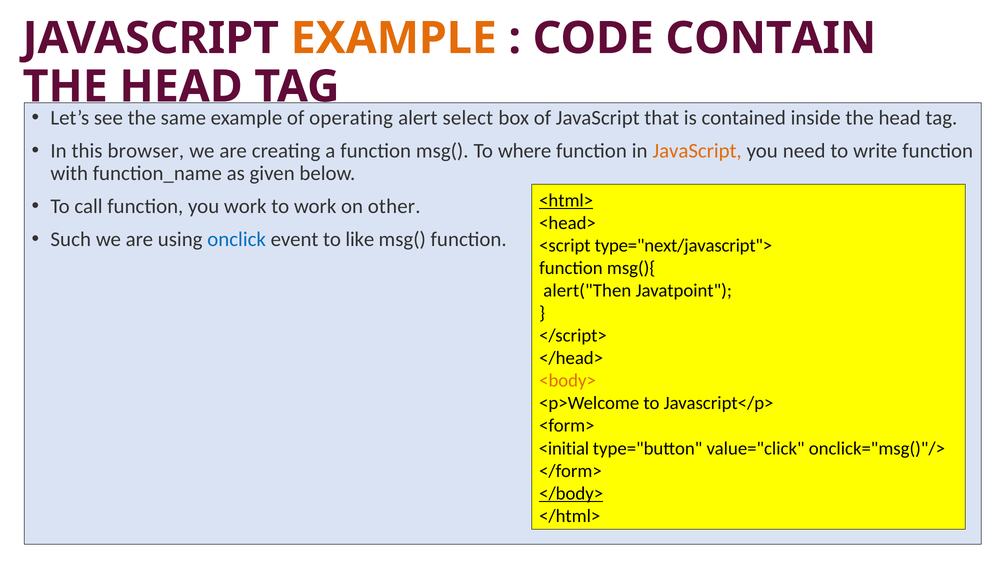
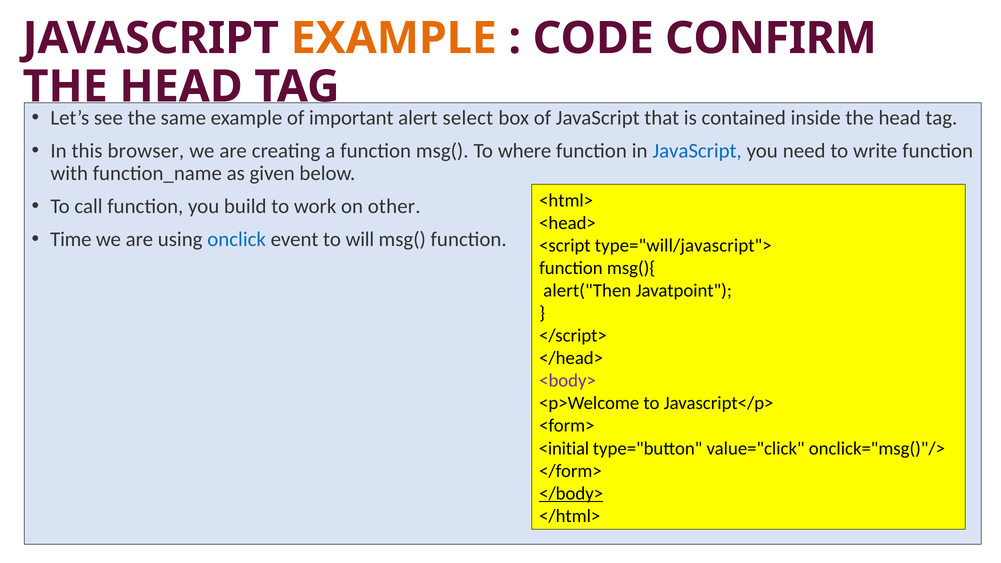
CONTAIN: CONTAIN -> CONFIRM (771, 38)
operating: operating -> important (351, 118)
JavaScript colour: orange -> blue (697, 151)
<html> underline: present -> none (566, 201)
you work: work -> build (245, 206)
Such: Such -> Time (71, 239)
like: like -> will (360, 239)
type="next/javascript">: type="next/javascript"> -> type="will/javascript"> (683, 246)
<body> colour: orange -> purple (568, 381)
